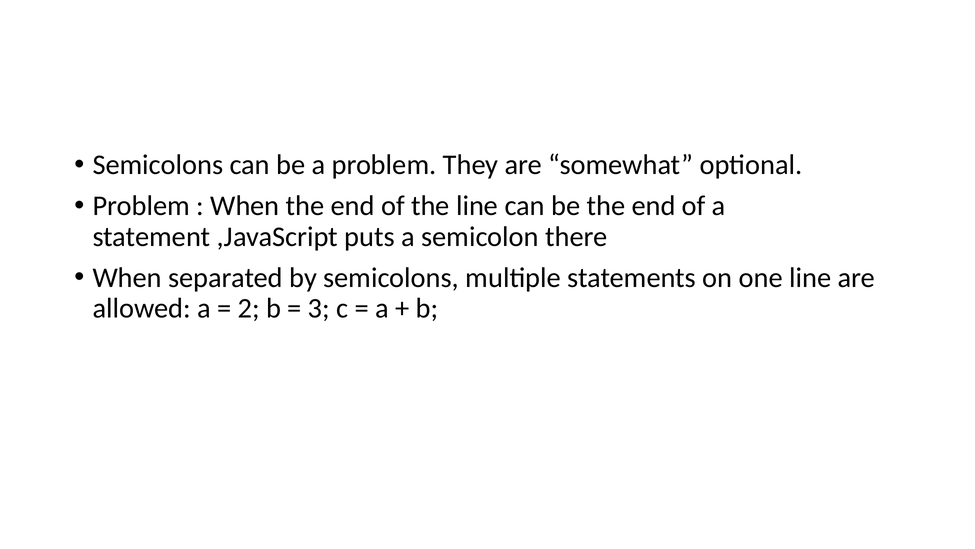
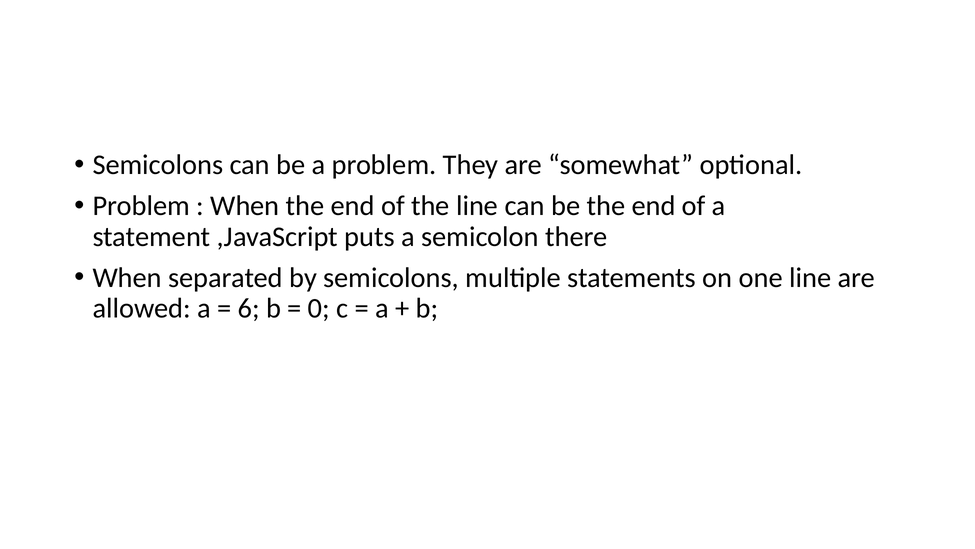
2: 2 -> 6 (249, 308)
3: 3 -> 0 (319, 308)
